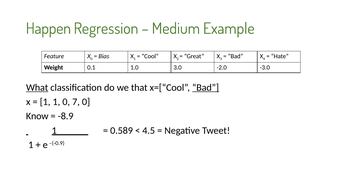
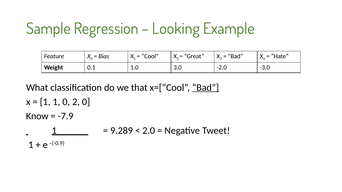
Happen: Happen -> Sample (48, 29)
Medium: Medium -> Looking (176, 29)
What underline: present -> none (37, 88)
0 7: 7 -> 2 (76, 102)
-8.9: -8.9 -> -7.9 (66, 116)
0.589: 0.589 -> 9.289 (122, 131)
4.5: 4.5 -> 2.0 (149, 131)
